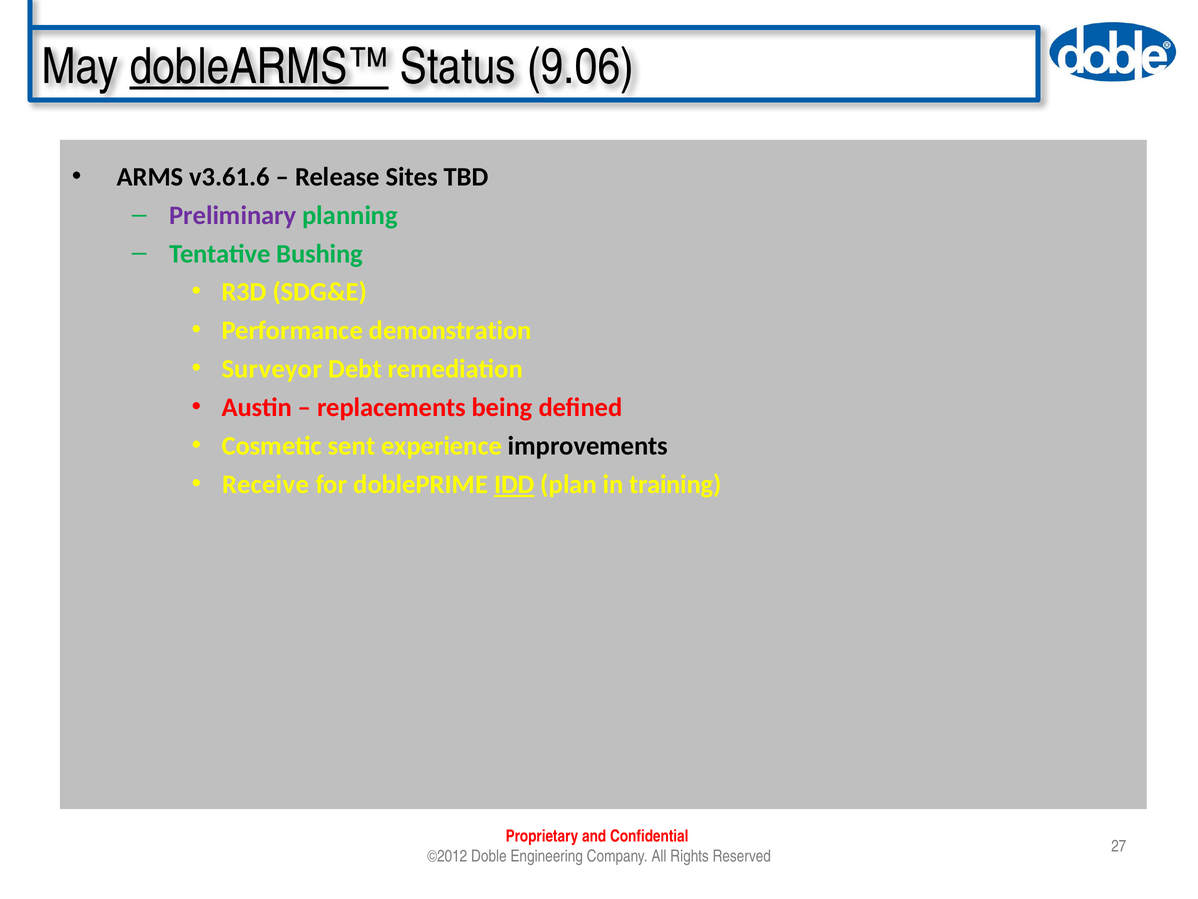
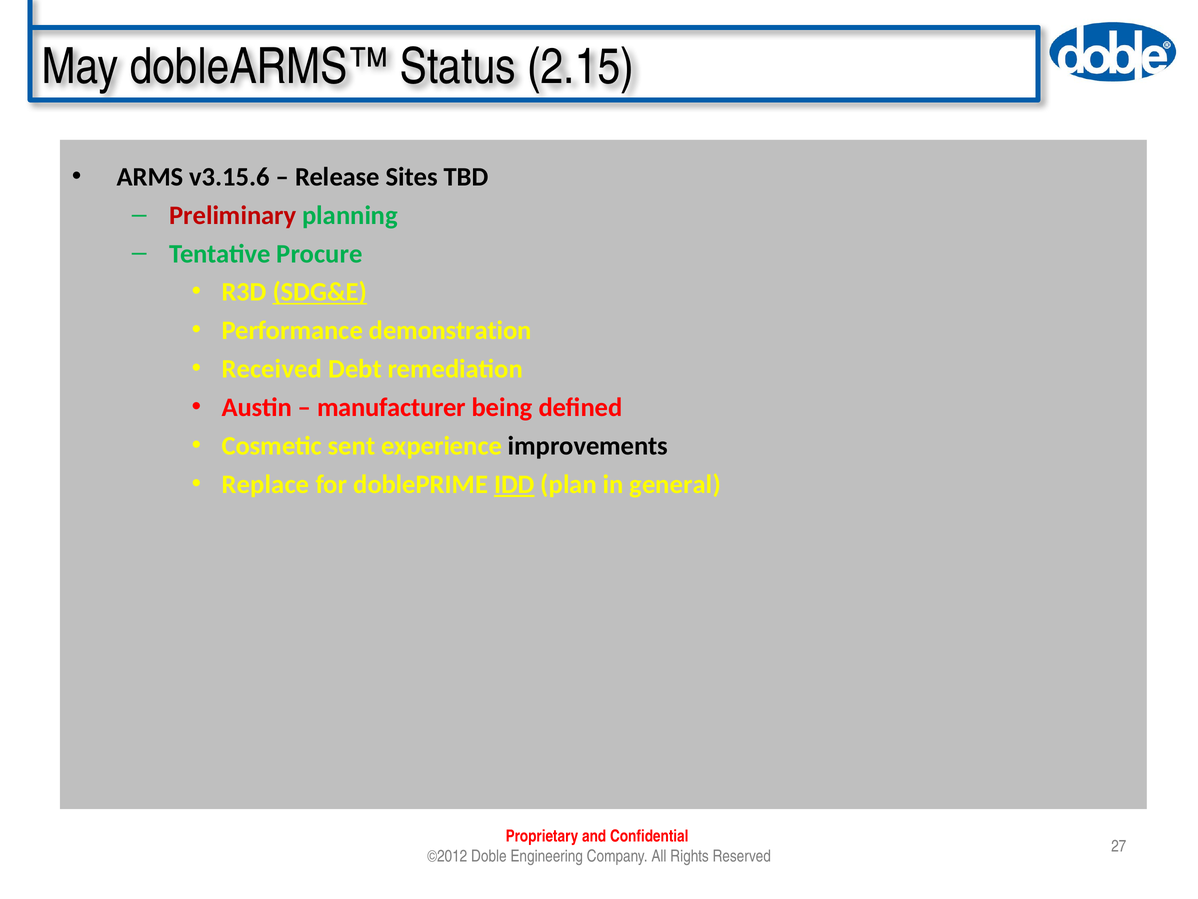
dobleARMS™ underline: present -> none (259, 67)
9.06: 9.06 -> 2.15 (581, 67)
v3.61.6: v3.61.6 -> v3.15.6 (230, 177)
Preliminary colour: purple -> red (233, 215)
Bushing: Bushing -> Procure (319, 254)
SDG&E underline: none -> present (320, 292)
Surveyor: Surveyor -> Received (272, 369)
replacements: replacements -> manufacturer (392, 407)
Receive: Receive -> Replace (266, 484)
training: training -> general (675, 484)
